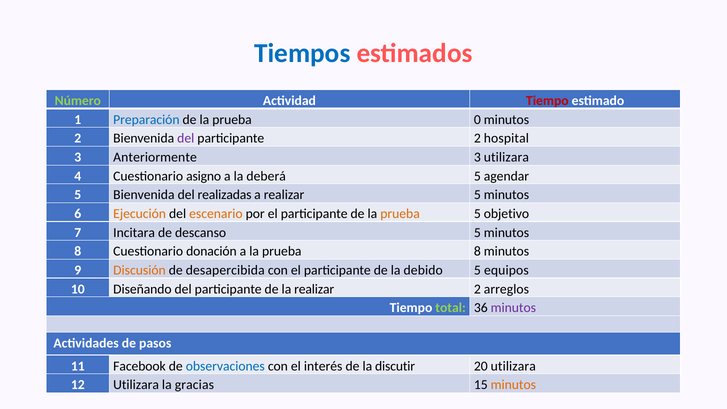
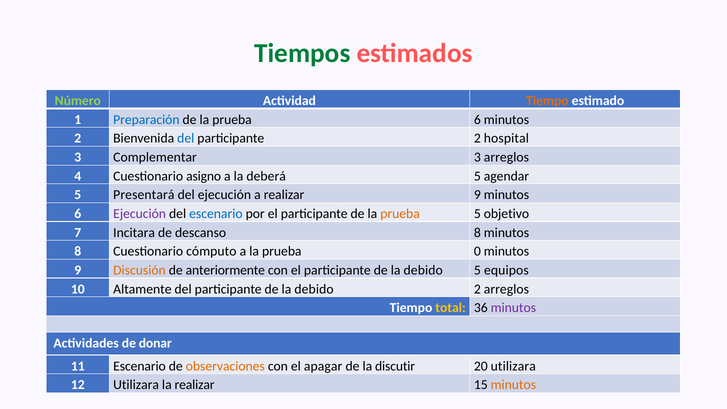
Tiempos colour: blue -> green (302, 53)
Tiempo colour: red -> orange (547, 101)
prueba 0: 0 -> 6 (477, 120)
del colour: purple -> blue (186, 138)
Anteriormente: Anteriormente -> Complementar (155, 157)
3 utilizara: utilizara -> arreglos (506, 157)
5 Bienvenida: Bienvenida -> Presentará (144, 195)
del realizadas: realizadas -> ejecución (224, 195)
realizar 5: 5 -> 9 (477, 195)
Ejecución colour: orange -> purple (140, 214)
escenario colour: orange -> blue (216, 214)
descanso 5: 5 -> 8 (477, 233)
donación: donación -> cómputo (211, 251)
prueba 8: 8 -> 0 (477, 251)
desapercibida: desapercibida -> anteriormente (225, 270)
Diseñando: Diseñando -> Altamente (142, 289)
realizar: realizar -> debido (314, 289)
total colour: light green -> yellow (451, 308)
pasos: pasos -> donar (155, 343)
11 Facebook: Facebook -> Escenario (140, 366)
observaciones colour: blue -> orange (225, 366)
interés: interés -> apagar (323, 366)
la gracias: gracias -> realizar (195, 385)
